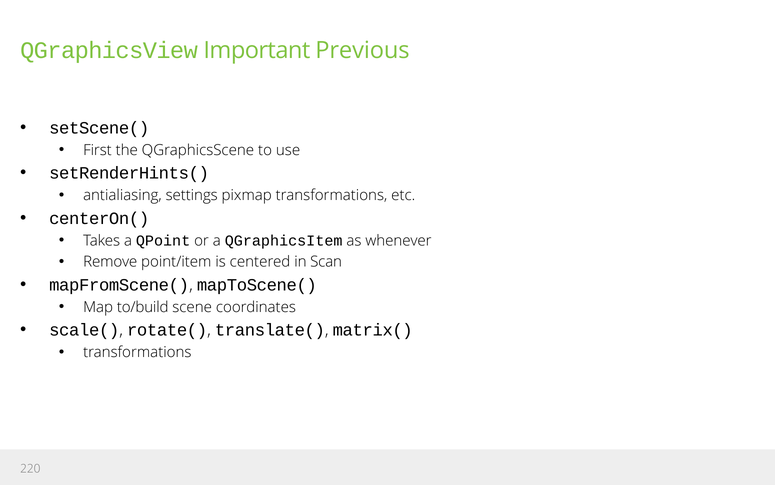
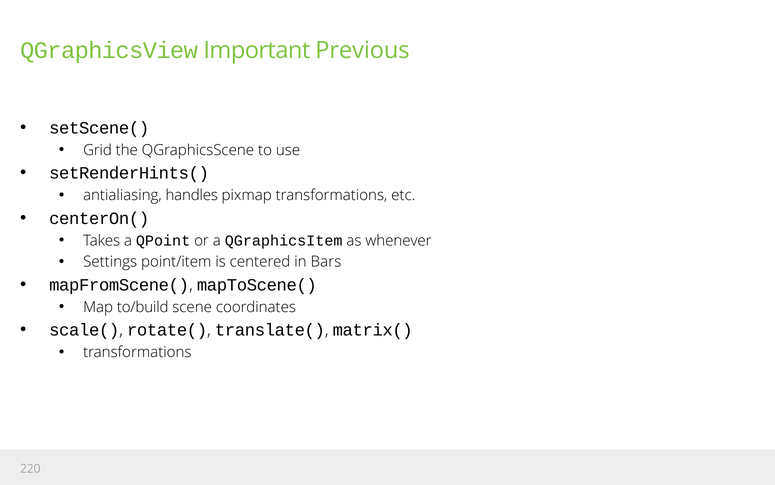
First: First -> Grid (97, 150)
settings: settings -> handles (192, 195)
Remove: Remove -> Settings (110, 262)
Scan: Scan -> Bars (326, 262)
